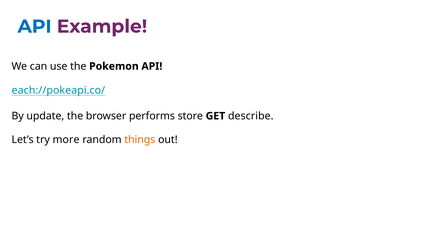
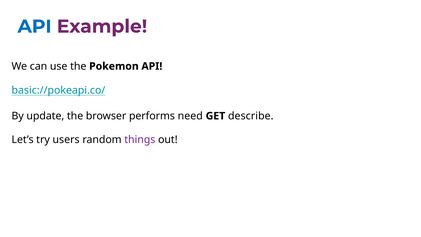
each://pokeapi.co/: each://pokeapi.co/ -> basic://pokeapi.co/ (58, 90)
store: store -> need (190, 116)
more: more -> users (66, 140)
things colour: orange -> purple (140, 140)
